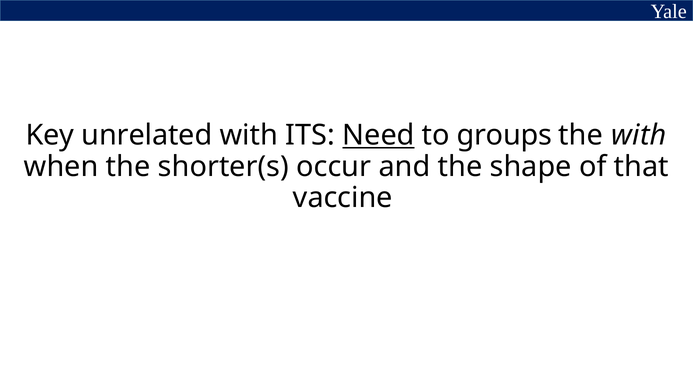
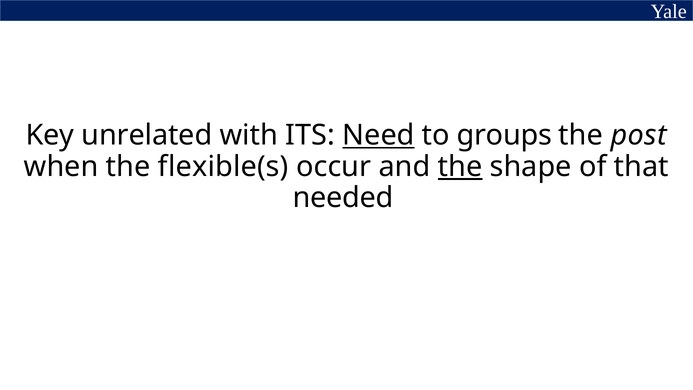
the with: with -> post (639, 135)
shorter(s: shorter(s -> flexible(s (223, 166)
the underline: none -> present (460, 166)
vaccine: vaccine -> needed (343, 198)
